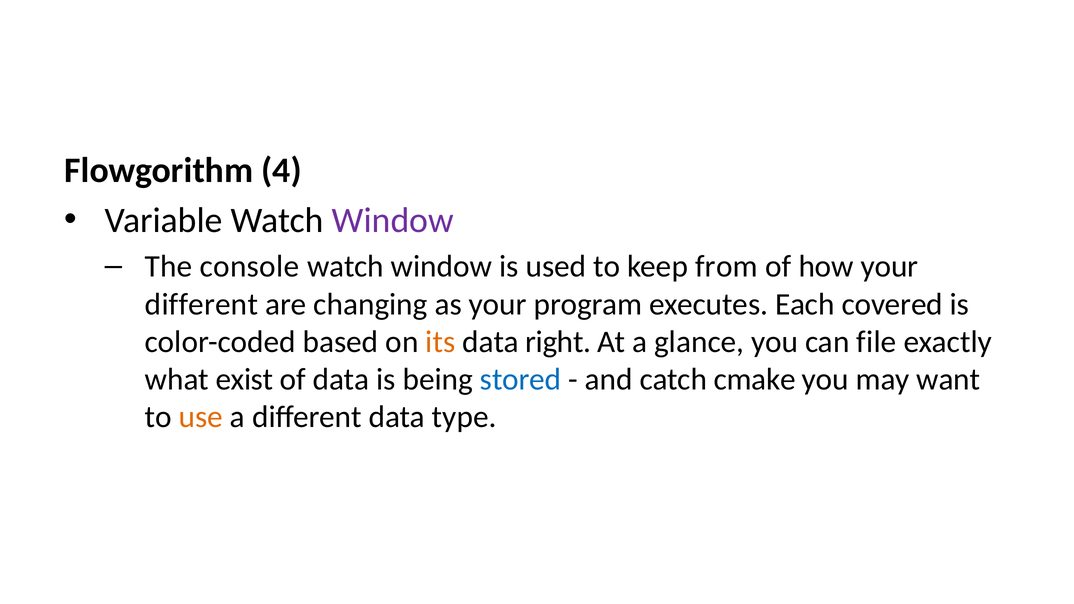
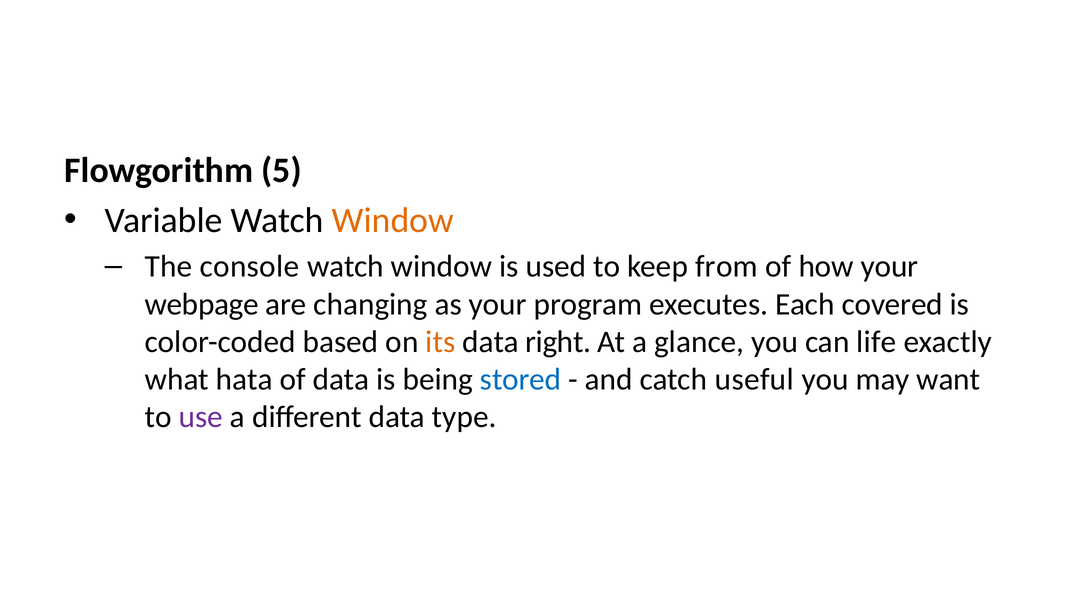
4: 4 -> 5 (282, 170)
Window colour: purple -> orange (393, 220)
different: different -> webpage (202, 304)
file: file -> life (876, 342)
exist: exist -> hata (244, 379)
cmake: cmake -> useful (754, 379)
use colour: orange -> purple (201, 417)
